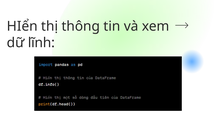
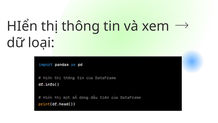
lĩnh: lĩnh -> loại (41, 43)
